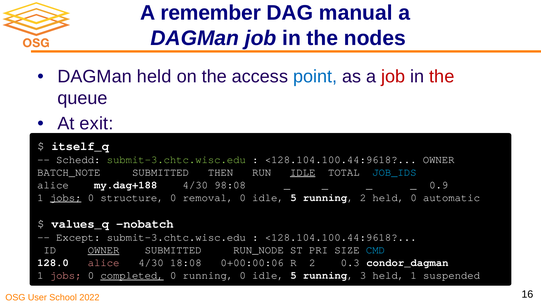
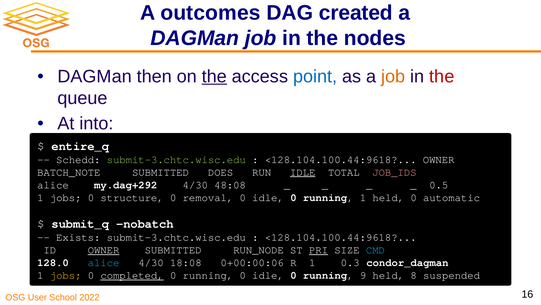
remember: remember -> outcomes (210, 13)
manual: manual -> created (356, 13)
DAGMan held: held -> then (154, 76)
the underline: none -> present (214, 76)
job colour: red -> orange (393, 76)
exit: exit -> into (97, 123)
itself_q: itself_q -> entire_q (80, 146)
THEN: THEN -> DOES (221, 172)
JOB_IDS colour: light blue -> pink (394, 172)
my.dag+188: my.dag+188 -> my.dag+292 (126, 185)
98:08: 98:08 -> 48:08 (230, 185)
0.9: 0.9 -> 0.5 (439, 185)
jobs underline: present -> none (66, 197)
5: 5 -> 0 (293, 197)
running 2: 2 -> 1 (363, 197)
values_q: values_q -> submit_q (80, 223)
Except: Except -> Exists (78, 237)
PRI underline: none -> present (319, 249)
alice colour: pink -> light blue (104, 262)
R 2: 2 -> 1 (312, 262)
jobs colour: pink -> yellow (66, 275)
5: 5 -> 0 (293, 275)
3: 3 -> 9 (363, 275)
held 1: 1 -> 8 (414, 275)
